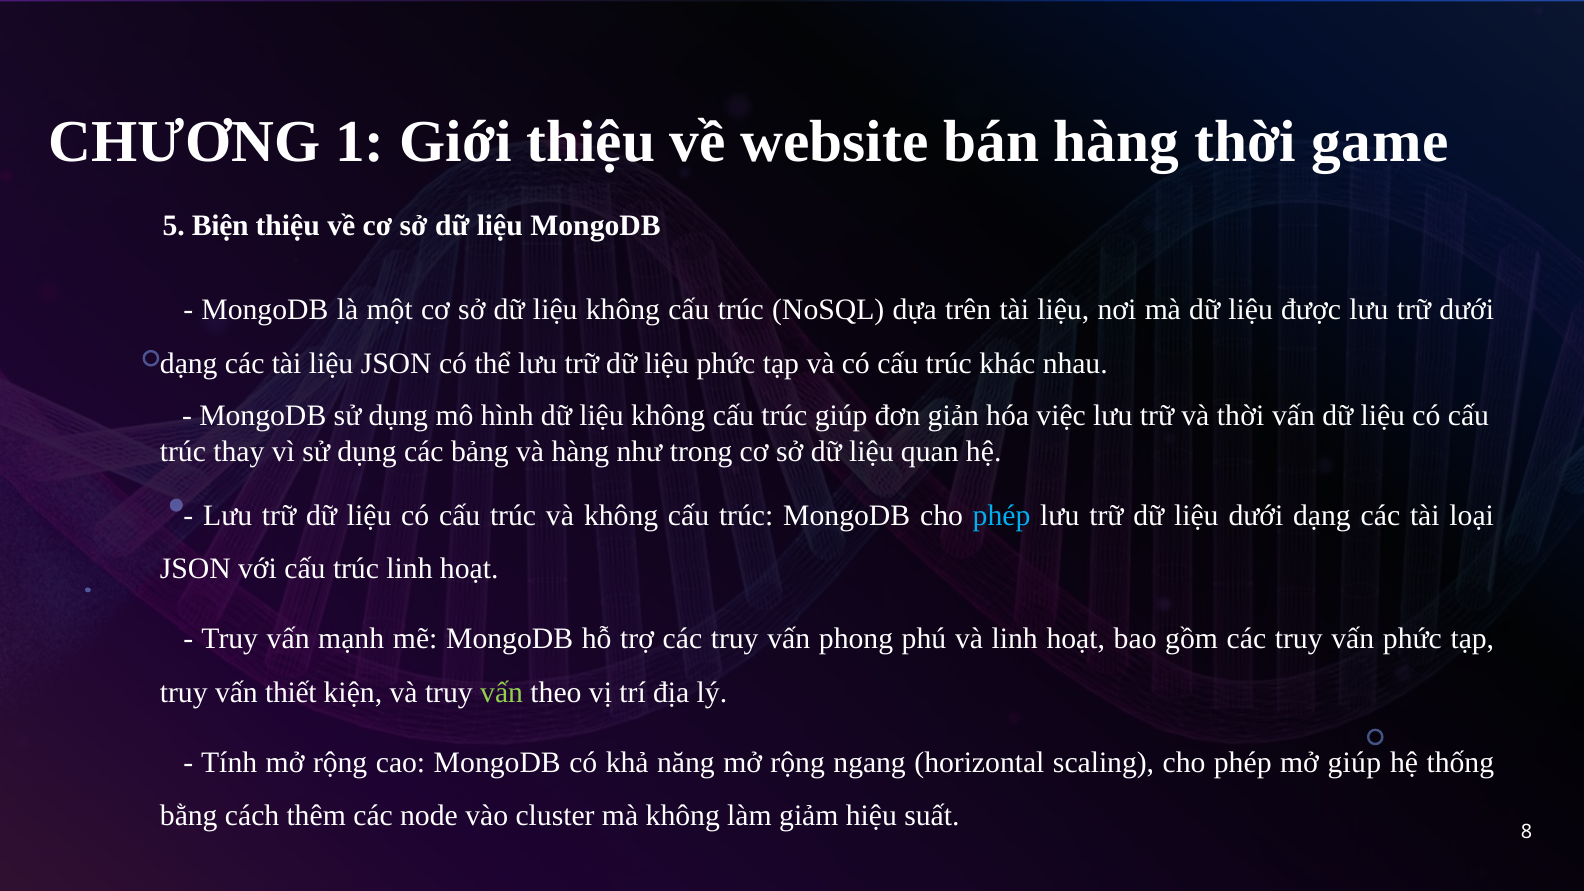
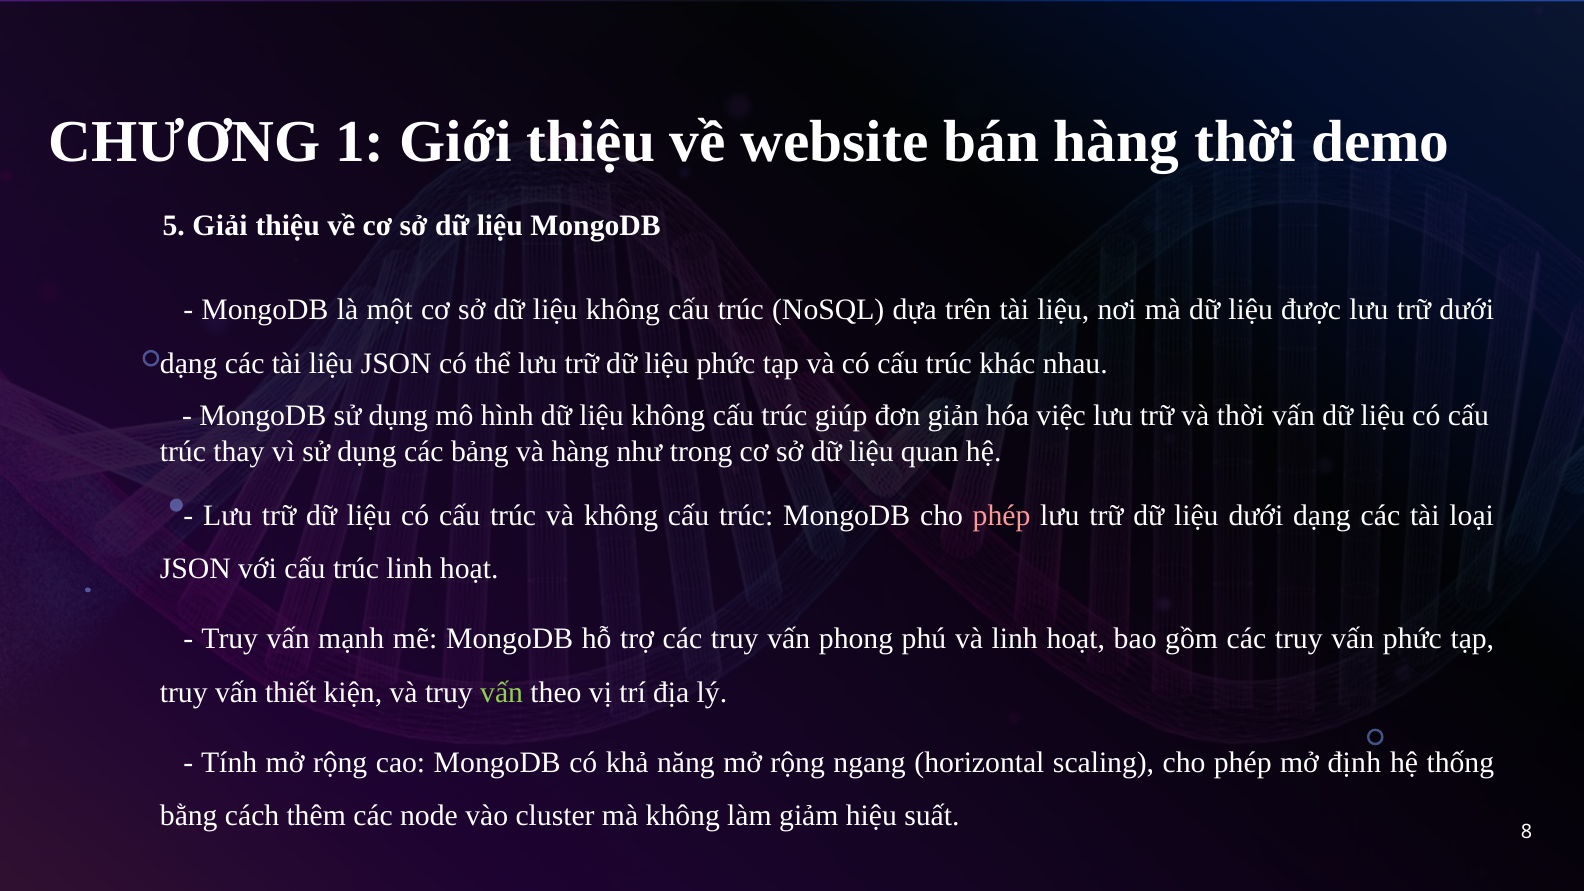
game: game -> demo (1380, 142)
Biện: Biện -> Giải (220, 225)
phép colour: light blue -> pink (1002, 515)
mở giúp: giúp -> định (1354, 762)
